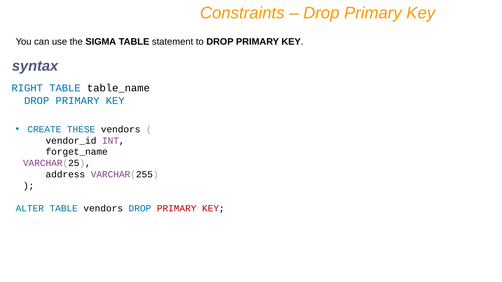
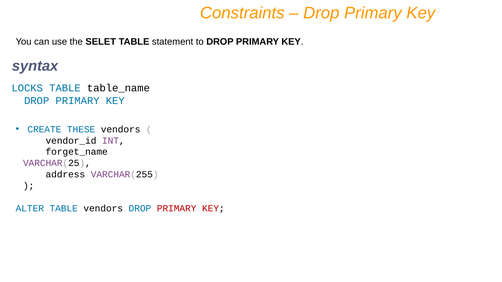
SIGMA: SIGMA -> SELET (101, 42)
RIGHT: RIGHT -> LOCKS (27, 88)
